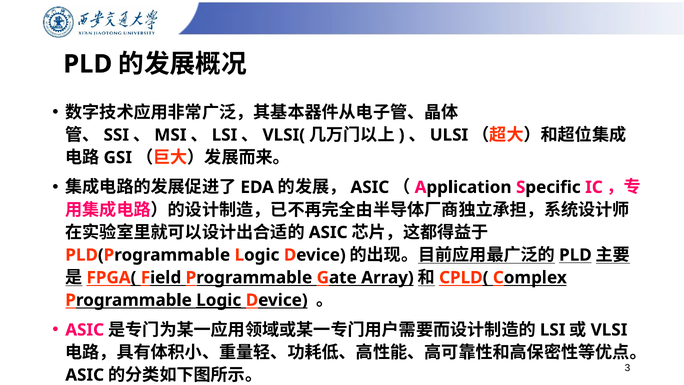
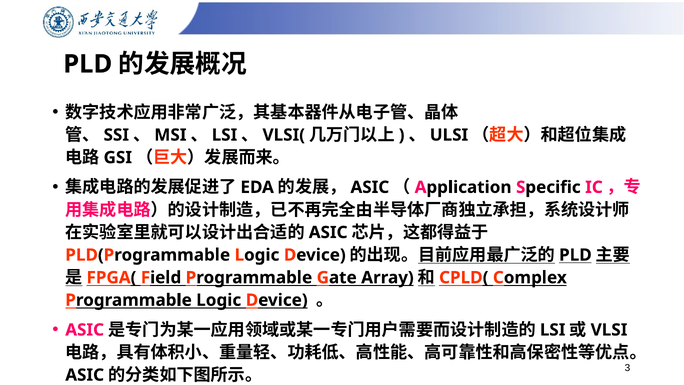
Logic underline: present -> none (219, 300)
